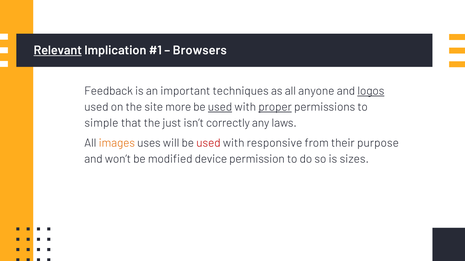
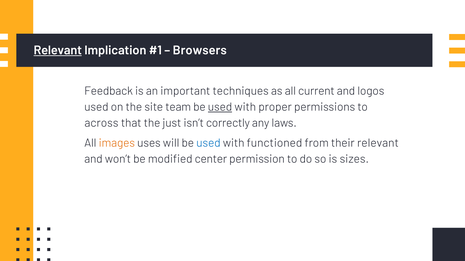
anyone: anyone -> current (316, 91)
logos underline: present -> none (371, 91)
more: more -> team (178, 107)
proper underline: present -> none (275, 107)
simple: simple -> across (101, 123)
used colour: red -> blue (208, 143)
responsive: responsive -> functioned (274, 143)
their purpose: purpose -> relevant (378, 143)
device: device -> center (211, 159)
